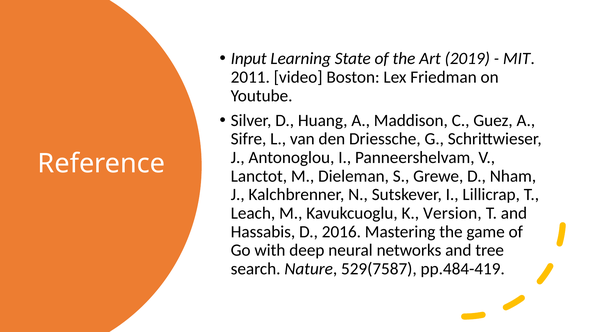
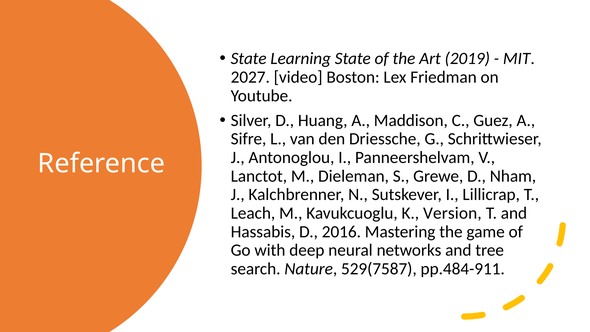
Input: Input -> State (249, 59)
2011: 2011 -> 2027 (250, 77)
pp.484-419: pp.484-419 -> pp.484-911 (463, 269)
